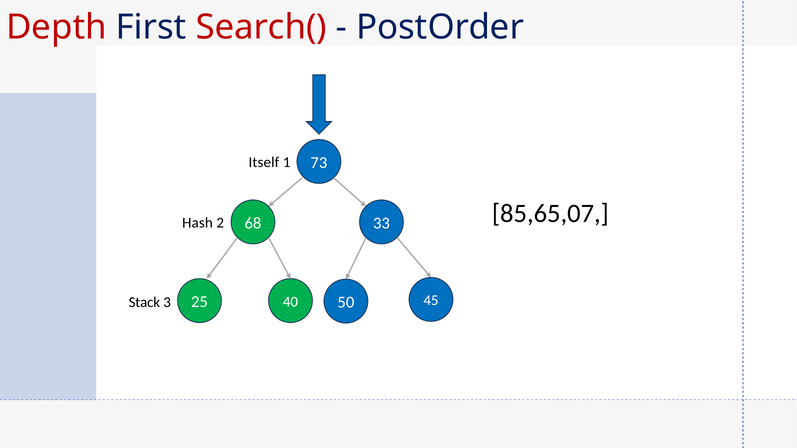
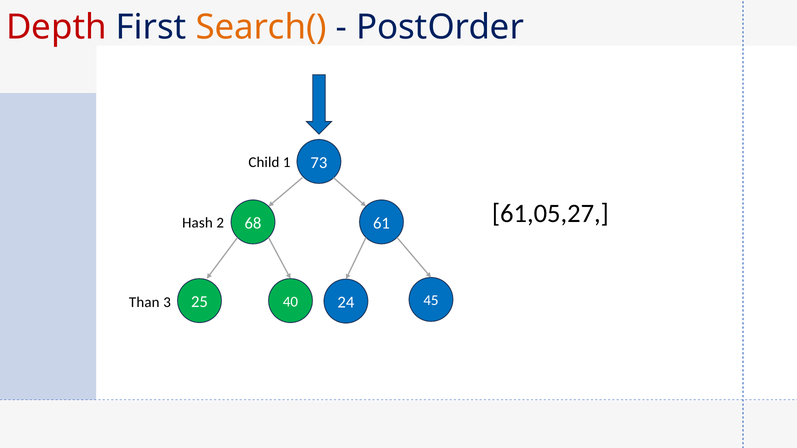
Search( colour: red -> orange (261, 27)
Itself: Itself -> Child (264, 162)
85,65,07: 85,65,07 -> 61,05,27 (550, 214)
33: 33 -> 61 (381, 223)
50: 50 -> 24 (346, 302)
Stack: Stack -> Than (144, 302)
